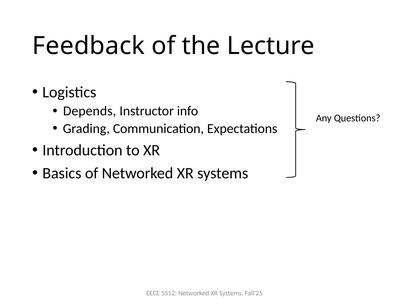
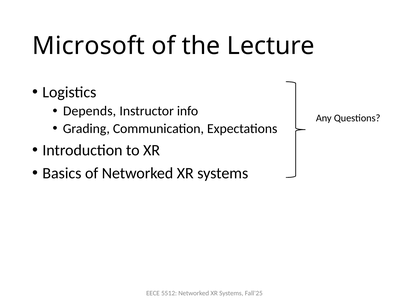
Feedback: Feedback -> Microsoft (89, 46)
